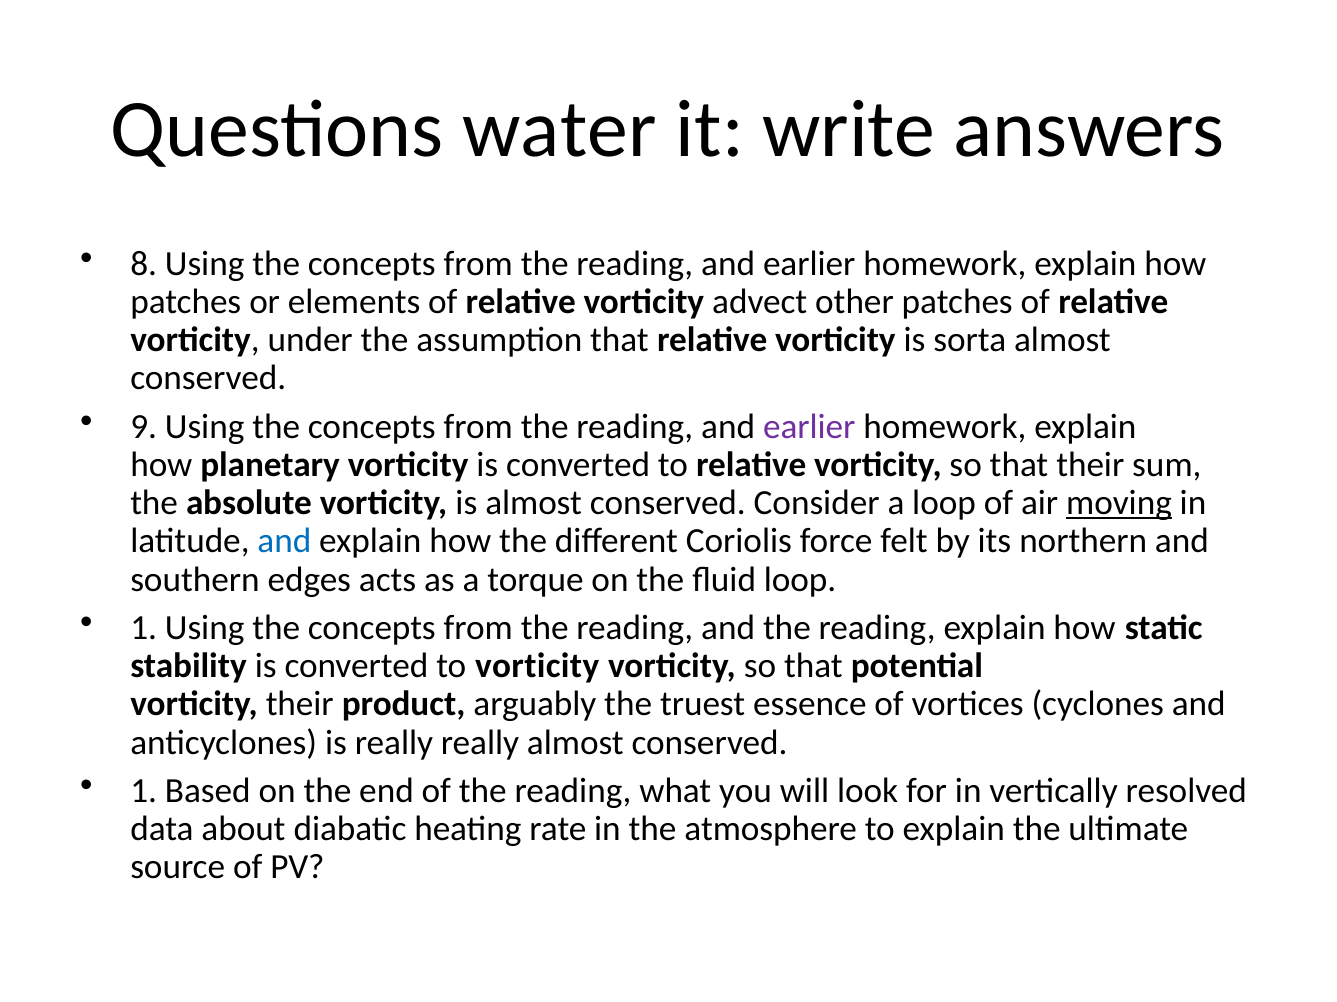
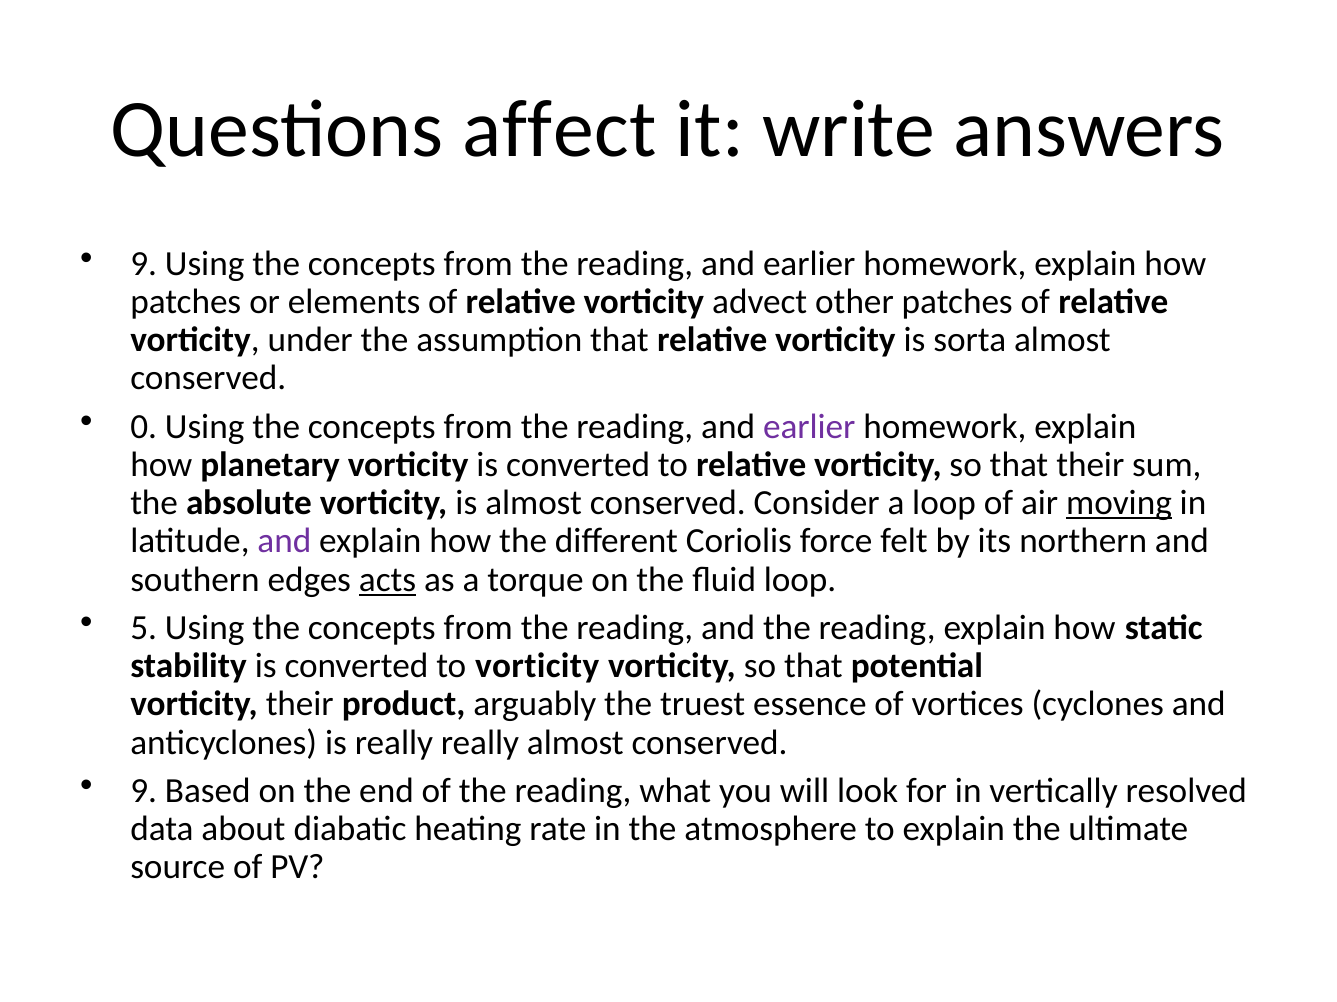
water: water -> affect (560, 129)
8: 8 -> 9 (144, 264)
9: 9 -> 0 (144, 427)
and colour: blue -> purple (284, 542)
acts underline: none -> present (388, 580)
1: 1 -> 5 (144, 629)
1: 1 -> 9 (144, 792)
